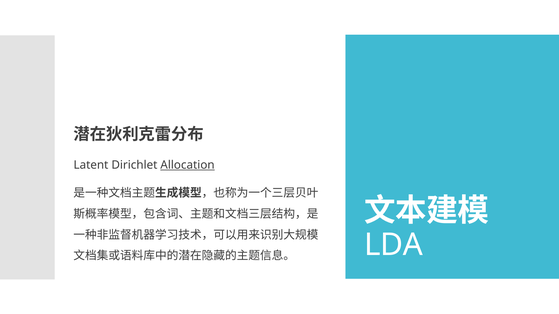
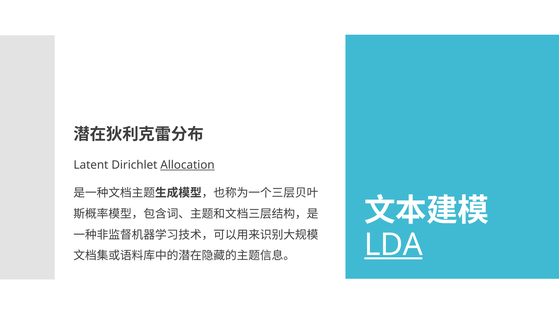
LDA underline: none -> present (393, 245)
